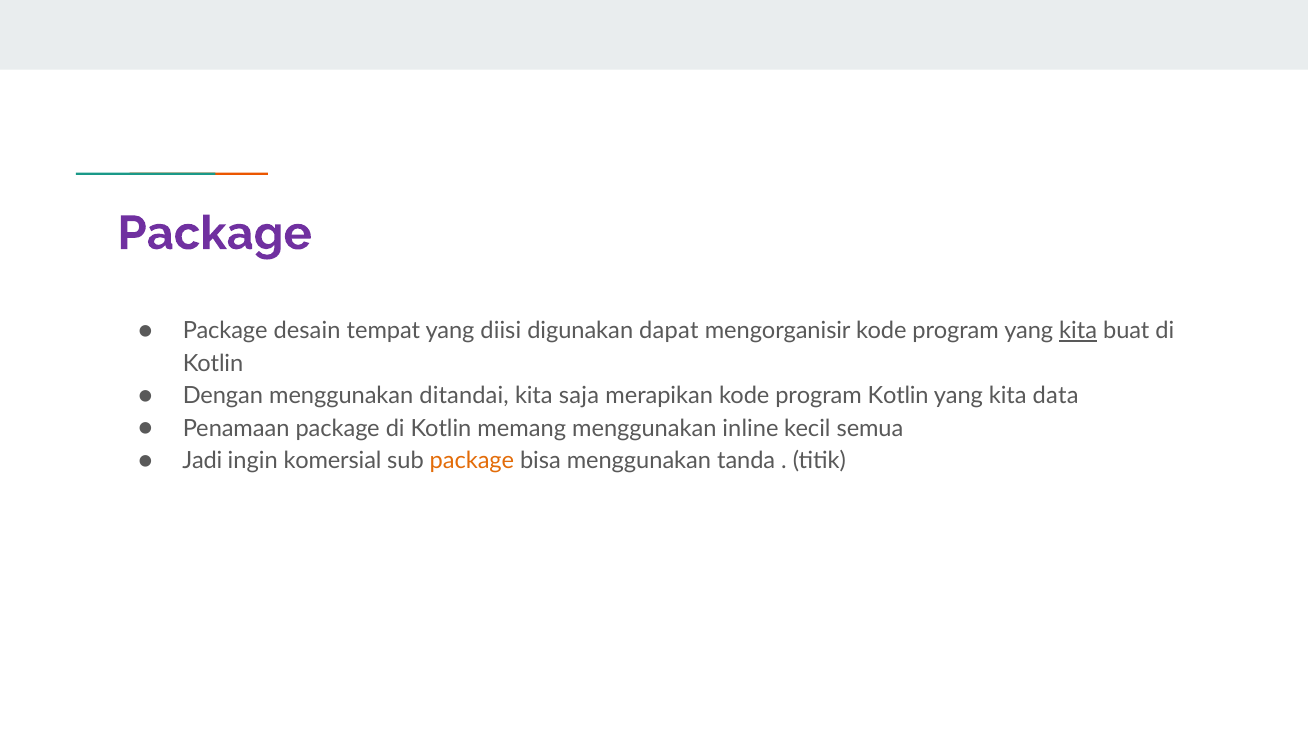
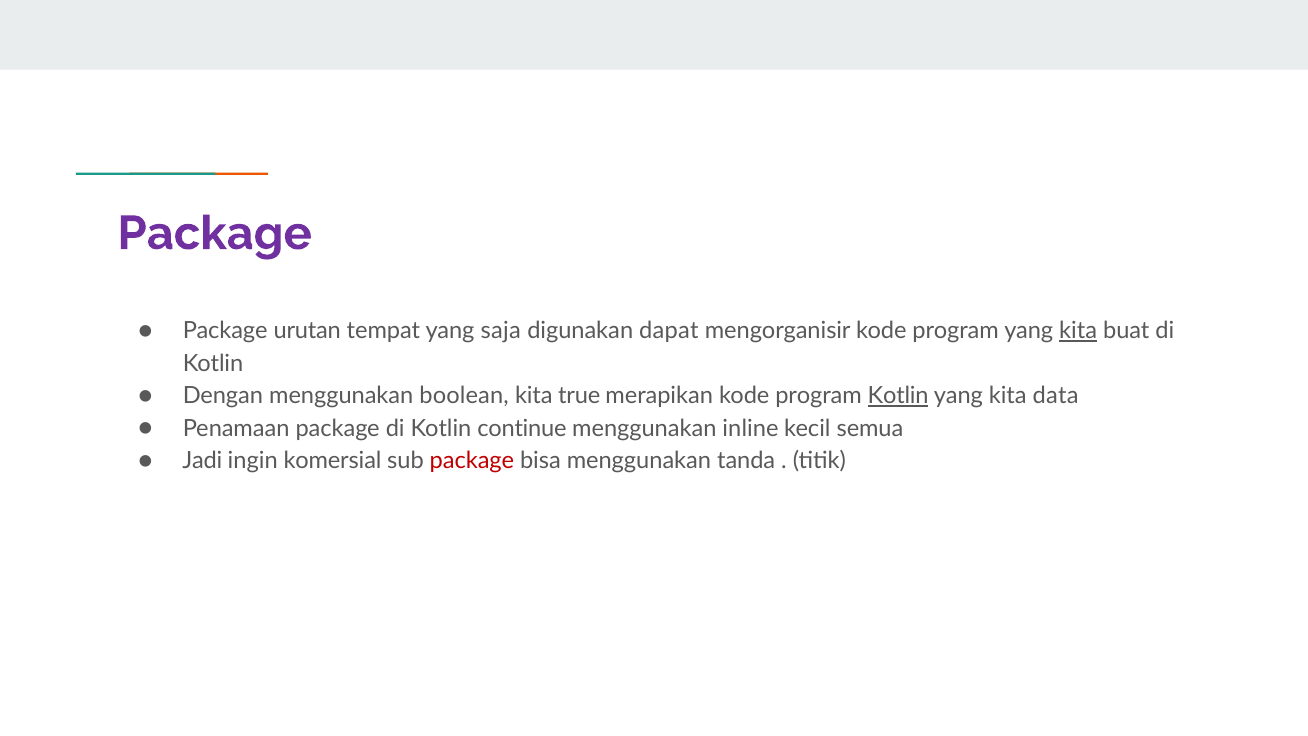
desain: desain -> urutan (307, 331)
diisi: diisi -> saja (501, 331)
ditandai: ditandai -> boolean (464, 396)
saja: saja -> true (579, 396)
Kotlin underline: none -> present (898, 396)
memang: memang -> continue (522, 428)
package colour: orange -> red (472, 461)
